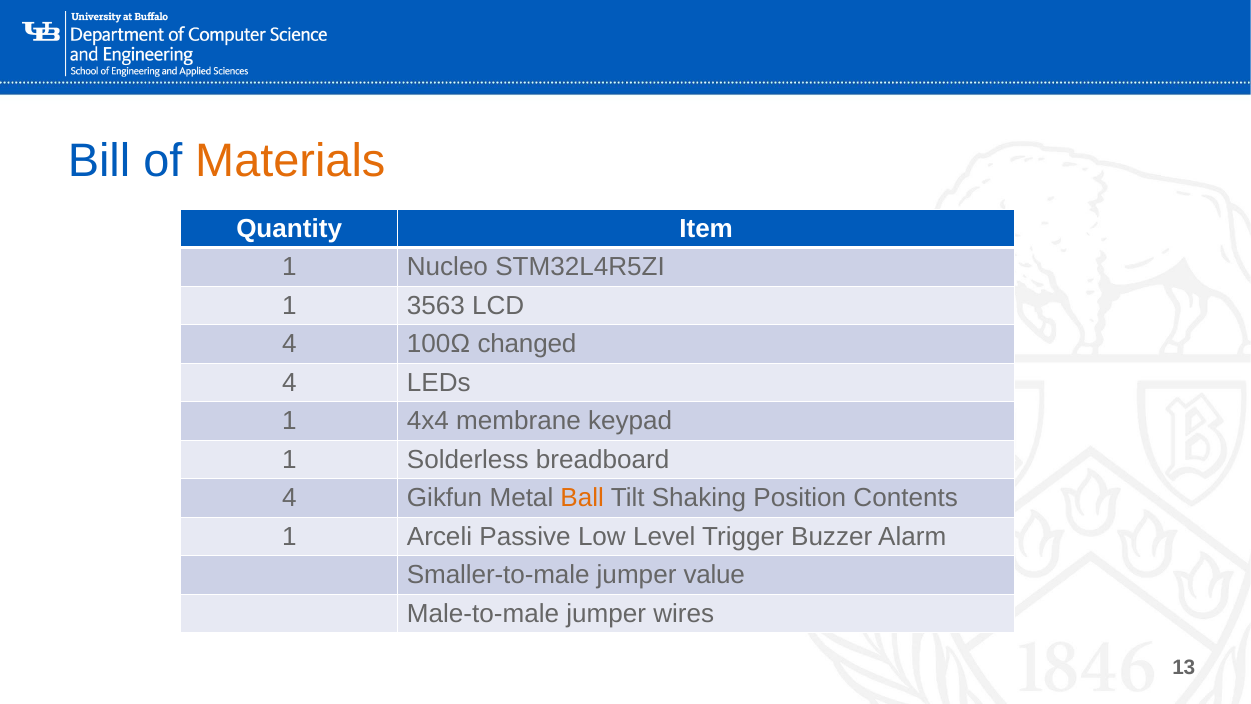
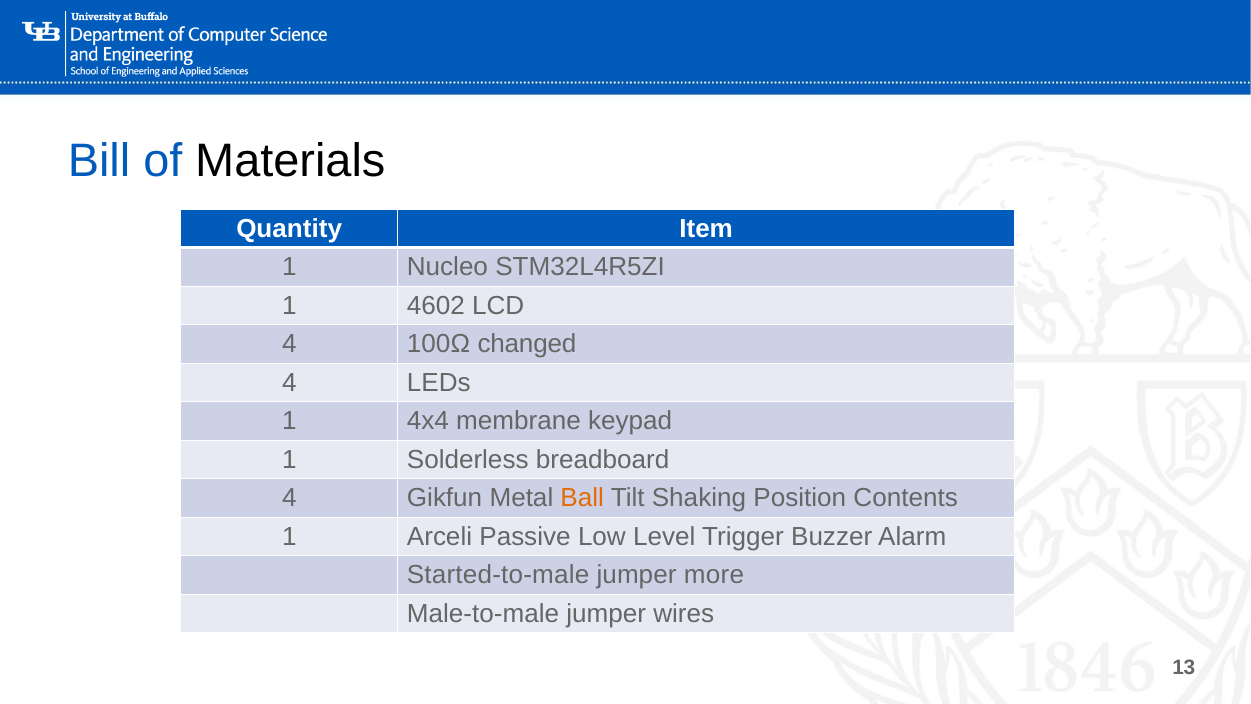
Materials colour: orange -> black (290, 161)
3563: 3563 -> 4602 (436, 306)
Smaller-to-male: Smaller-to-male -> Started-to-male (498, 575)
value: value -> more (714, 575)
